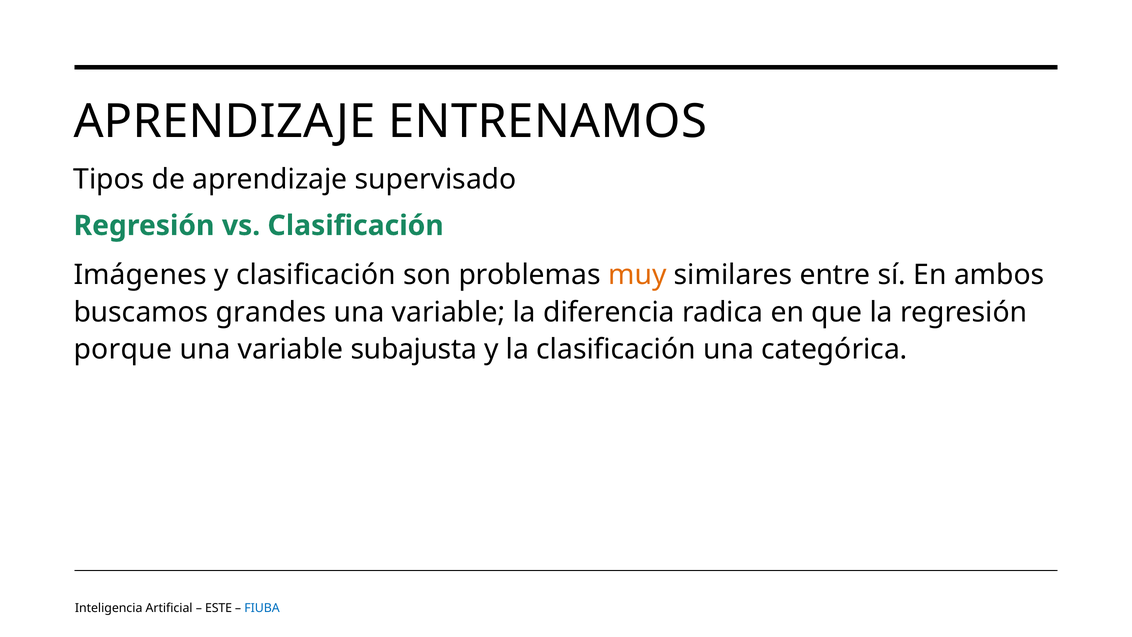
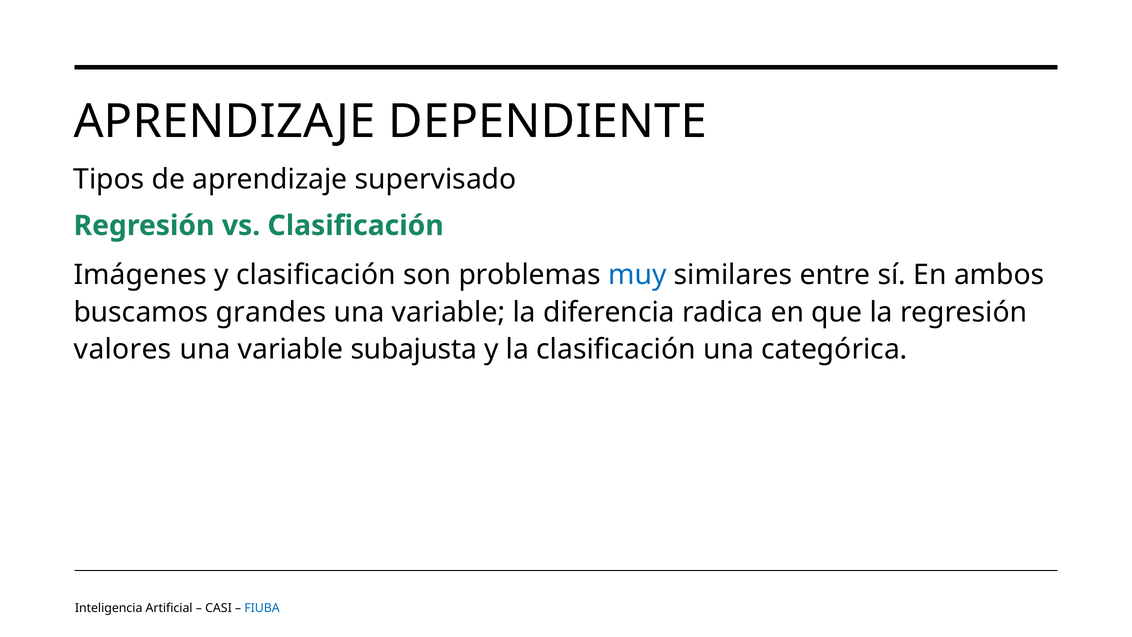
ENTRENAMOS: ENTRENAMOS -> DEPENDIENTE (548, 121)
muy colour: orange -> blue (637, 275)
porque: porque -> valores (123, 349)
ESTE: ESTE -> CASI (218, 608)
